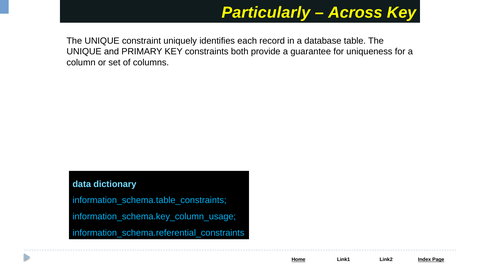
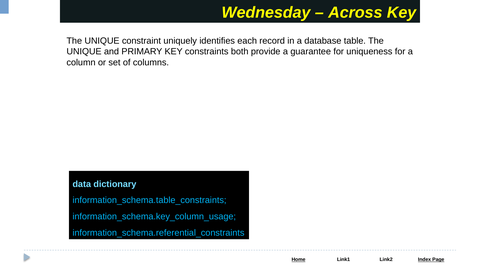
Particularly: Particularly -> Wednesday (266, 12)
